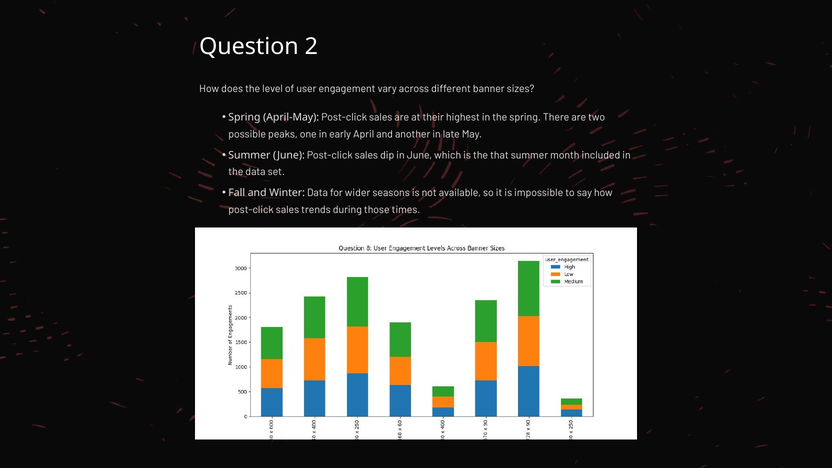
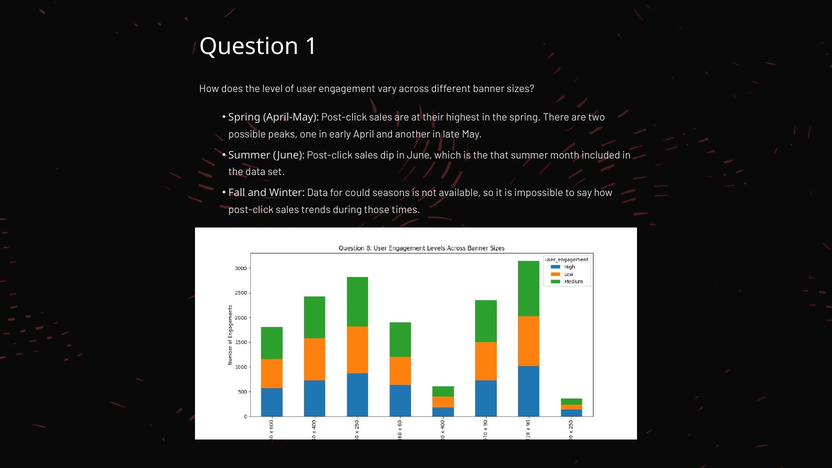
2: 2 -> 1 (311, 47)
wider: wider -> could (358, 193)
